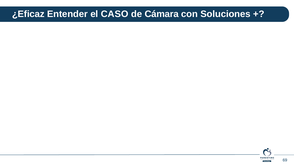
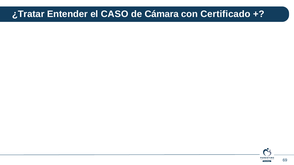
¿Eficaz: ¿Eficaz -> ¿Tratar (28, 14)
Soluciones: Soluciones -> Certificado (225, 14)
